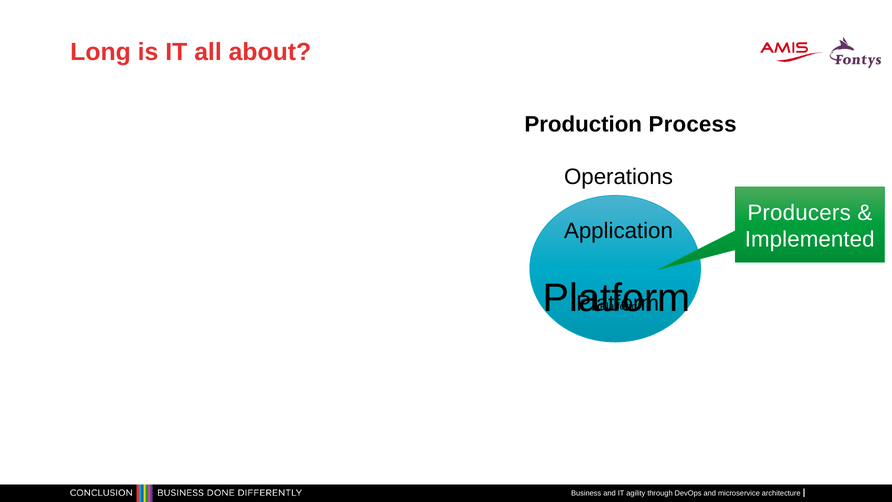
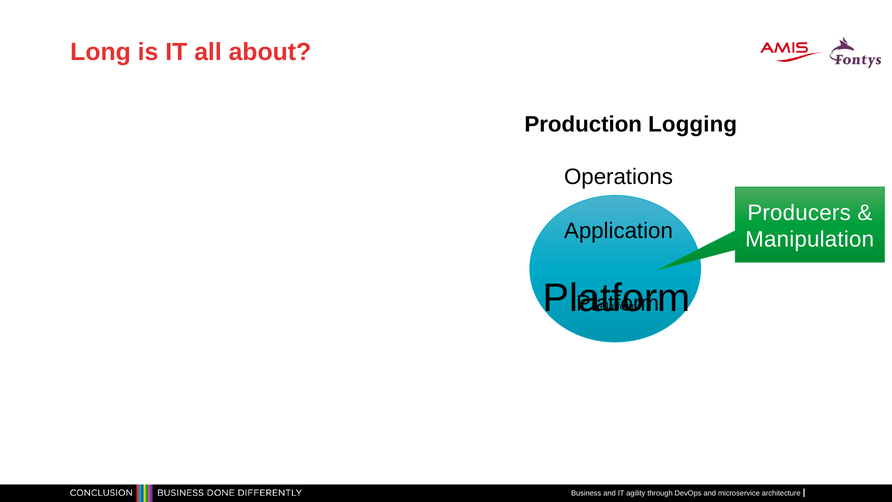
Process: Process -> Logging (693, 124)
Implemented: Implemented -> Manipulation (810, 239)
